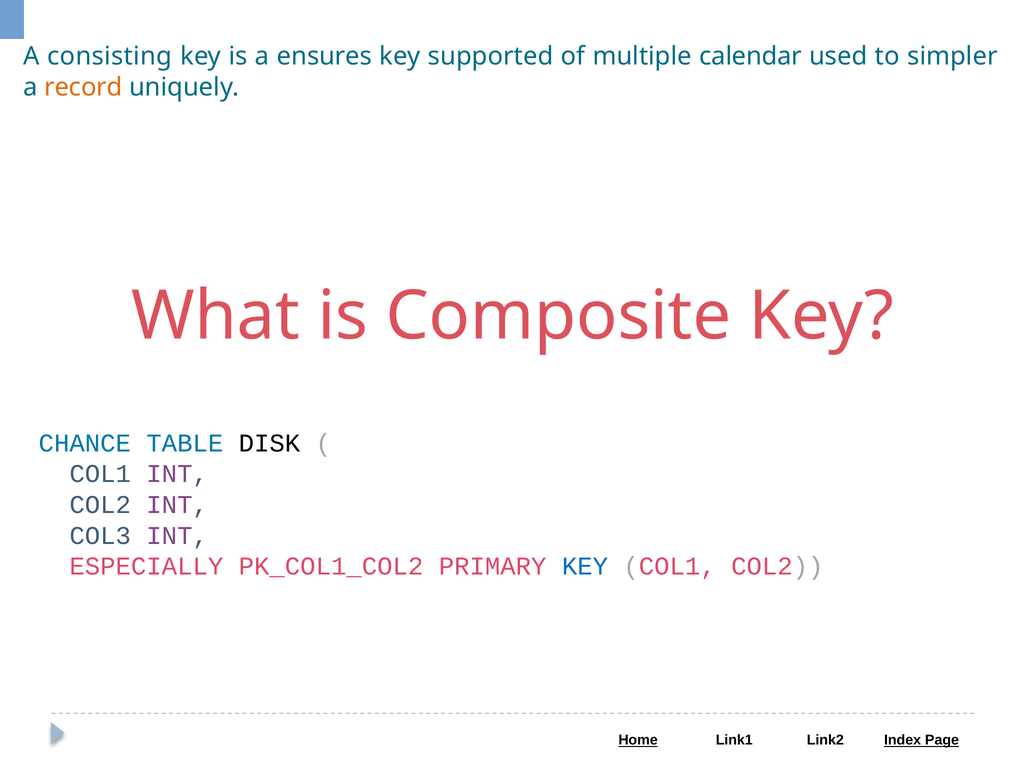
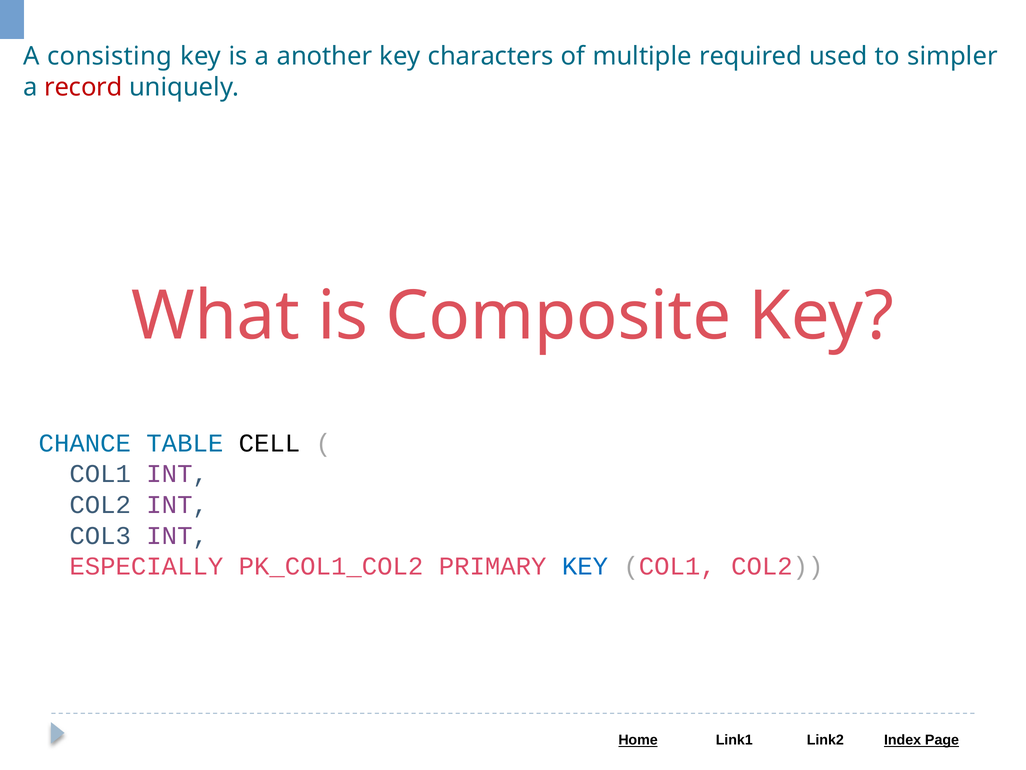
ensures: ensures -> another (325, 56)
supported: supported -> characters (491, 56)
calendar: calendar -> required (751, 56)
record colour: orange -> red (83, 87)
DISK: DISK -> CELL (269, 443)
